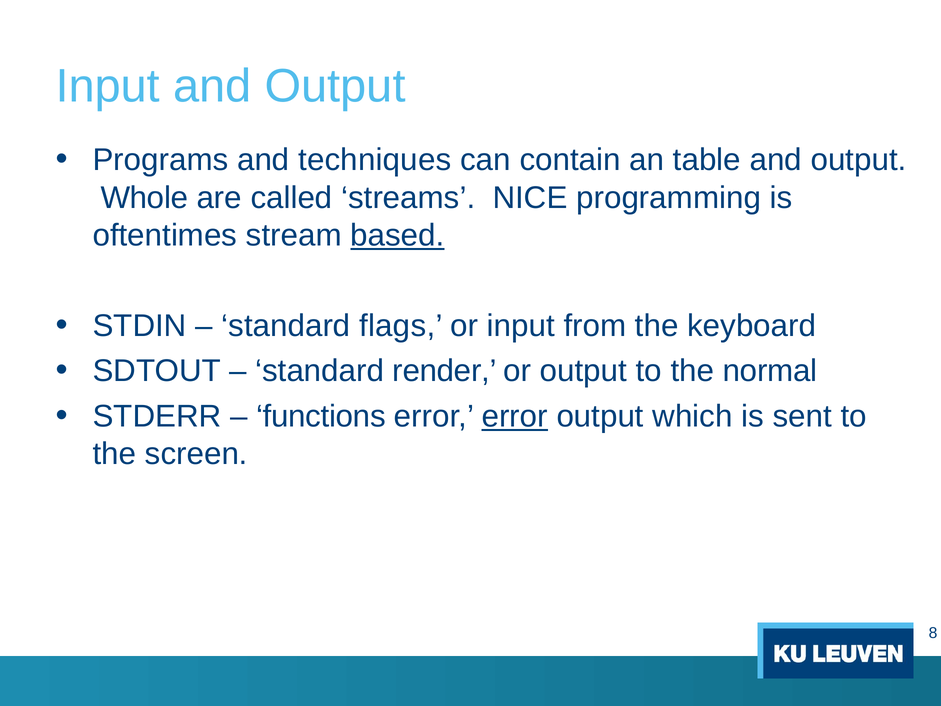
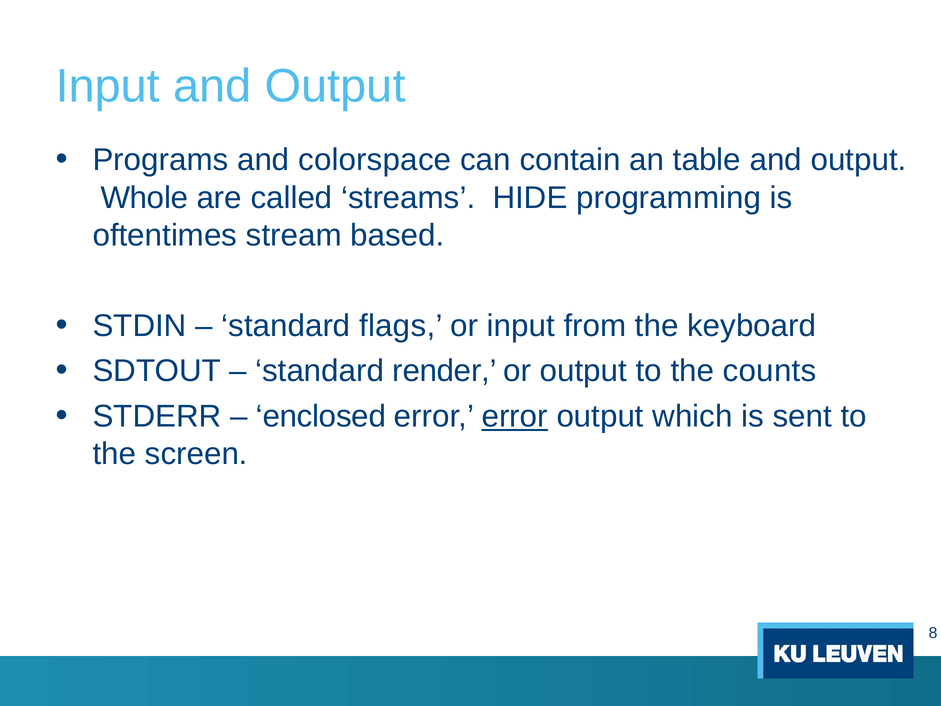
techniques: techniques -> colorspace (375, 160)
NICE: NICE -> HIDE (530, 198)
based underline: present -> none (397, 235)
normal: normal -> counts (770, 371)
functions: functions -> enclosed (321, 416)
